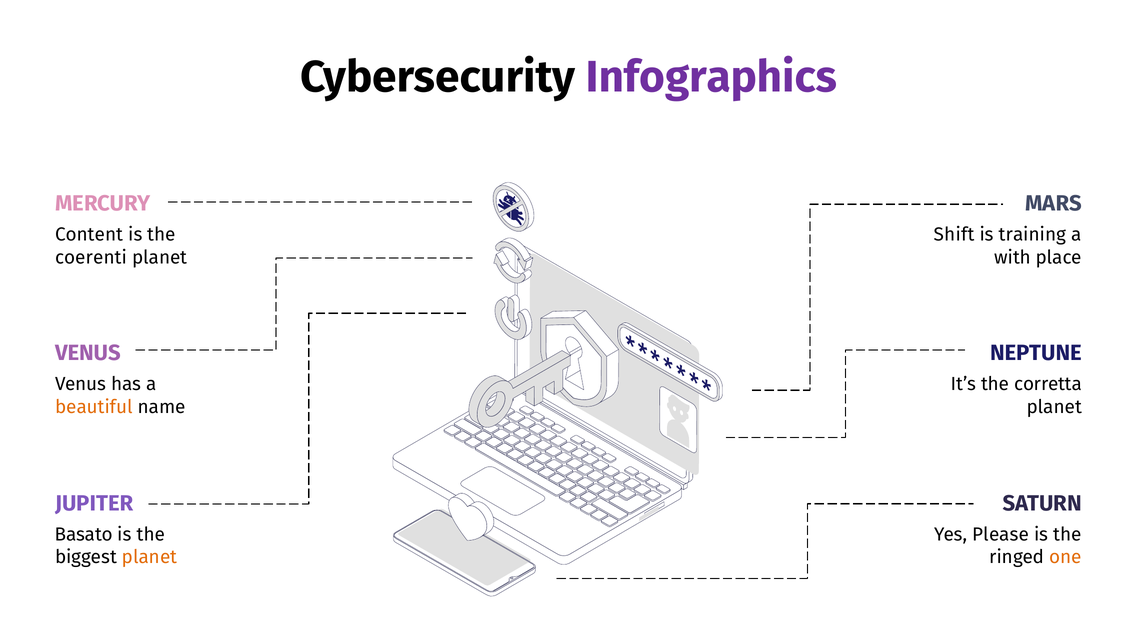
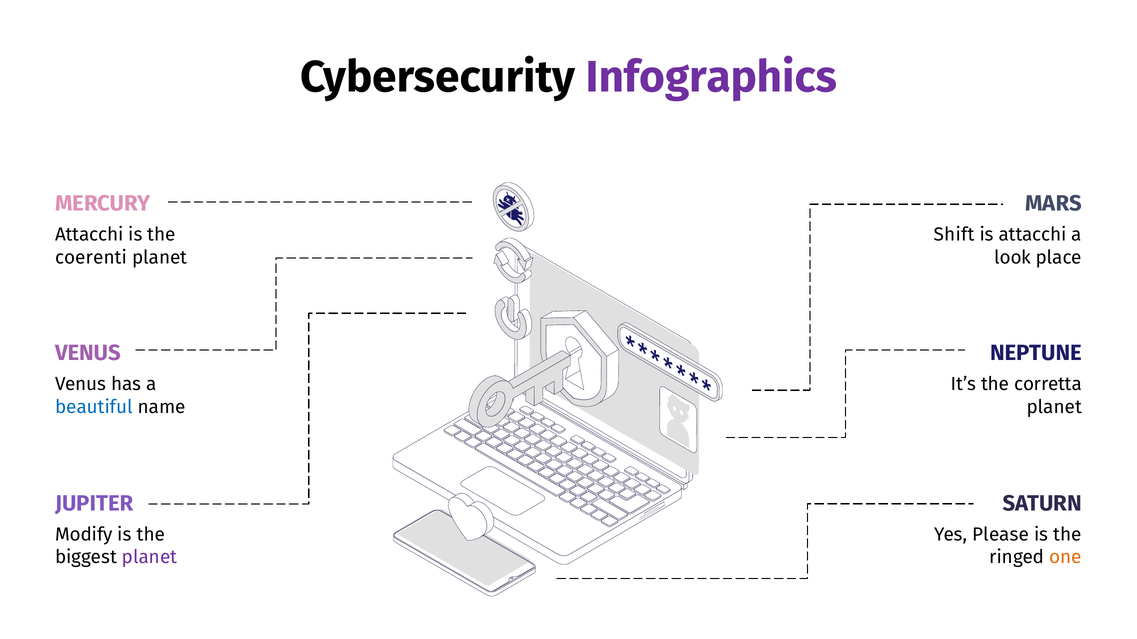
Content: Content -> Attacchi (89, 235)
is training: training -> attacchi (1033, 235)
with: with -> look (1013, 258)
beautiful colour: orange -> blue (94, 407)
Basato: Basato -> Modify (84, 535)
planet colour: orange -> purple (149, 558)
